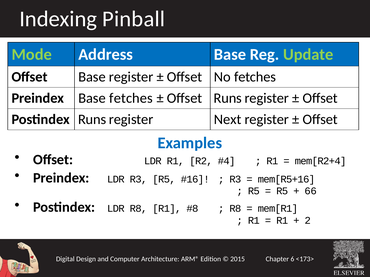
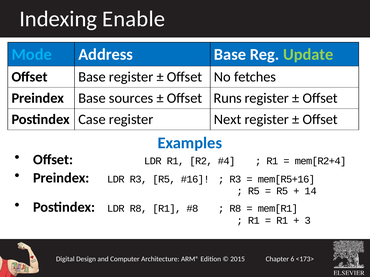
Pinball: Pinball -> Enable (134, 19)
Mode colour: light green -> light blue (32, 54)
Base fetches: fetches -> sources (131, 98)
Postindex Runs: Runs -> Case (92, 120)
66: 66 -> 14 (311, 191)
2: 2 -> 3 (308, 221)
